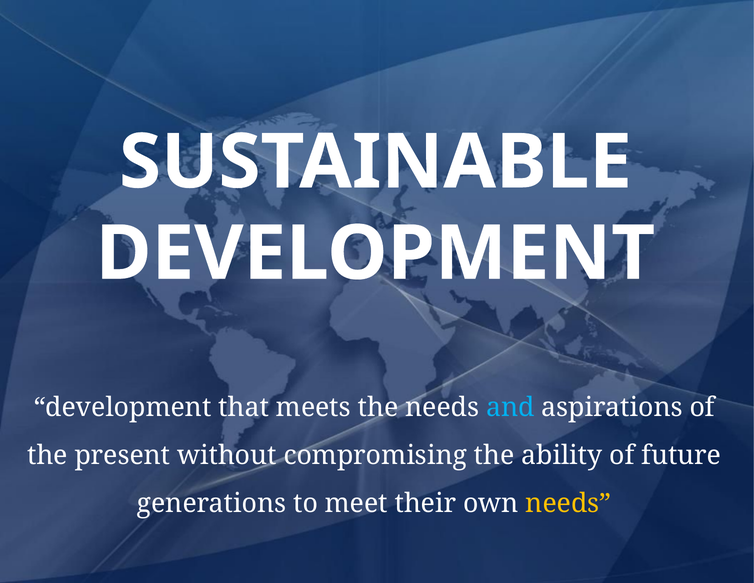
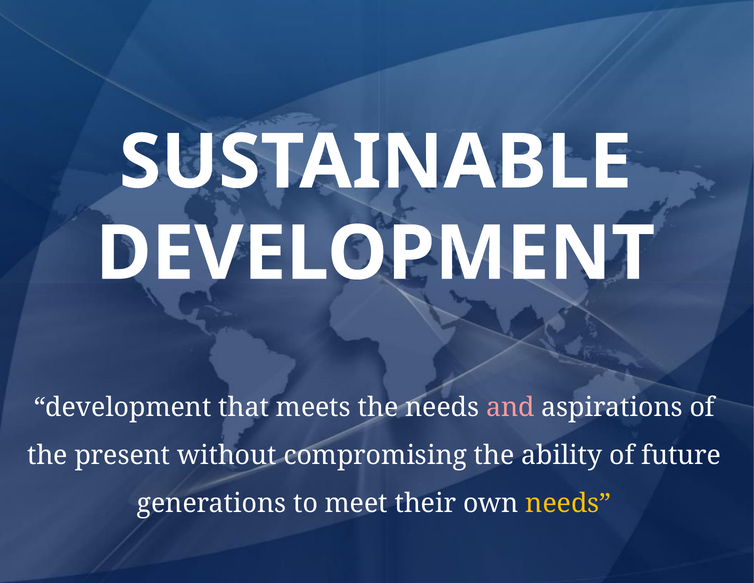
and colour: light blue -> pink (510, 407)
